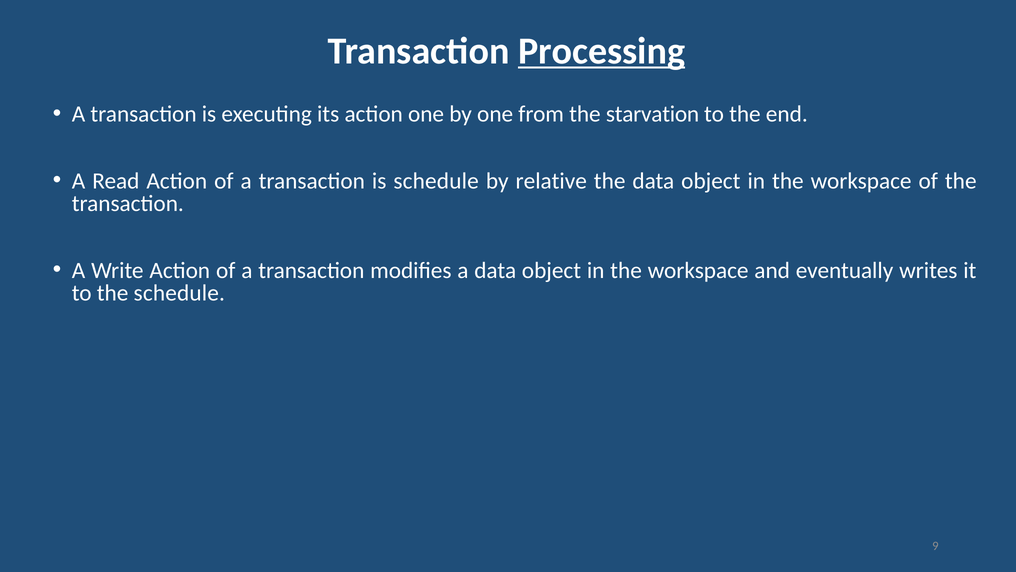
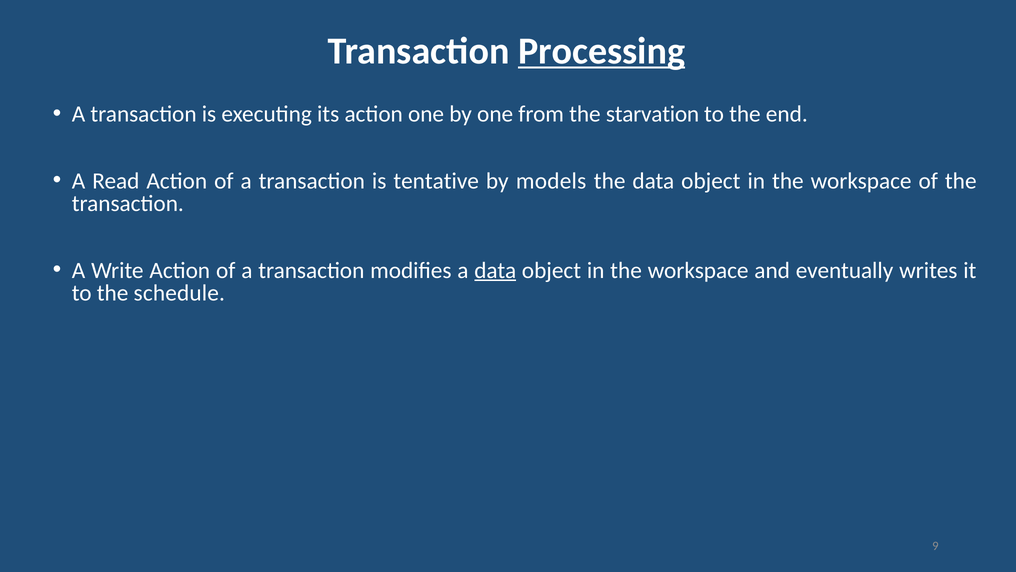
is schedule: schedule -> tentative (436, 181)
relative: relative -> models (551, 181)
data underline: none -> present (495, 270)
